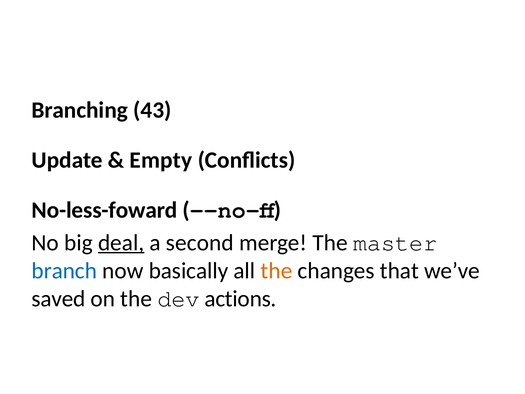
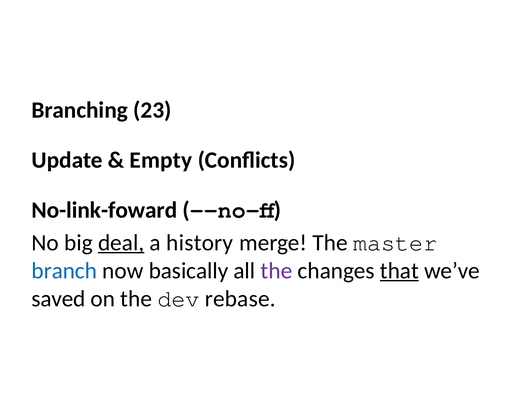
43: 43 -> 23 (152, 110)
No-less-foward: No-less-foward -> No-link-foward (104, 210)
second: second -> history (200, 243)
the colour: orange -> purple (276, 271)
that underline: none -> present (399, 271)
actions: actions -> rebase (240, 299)
